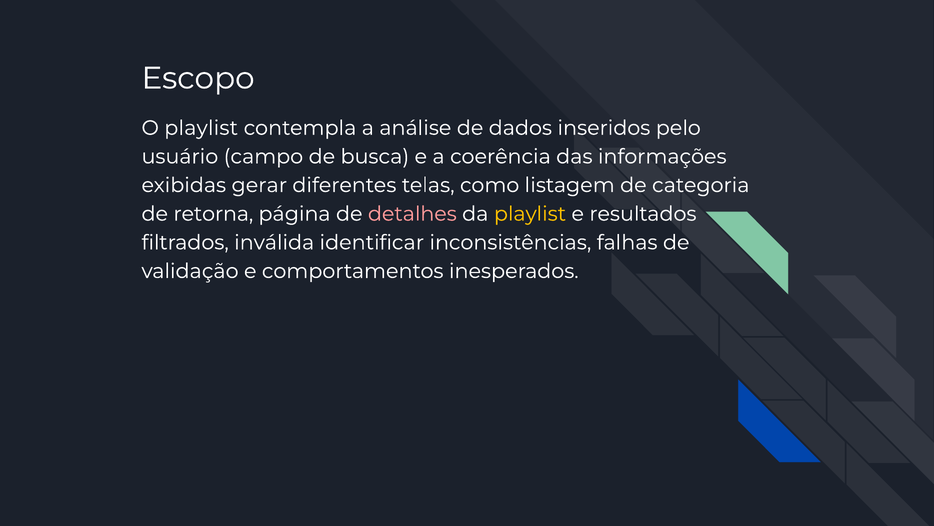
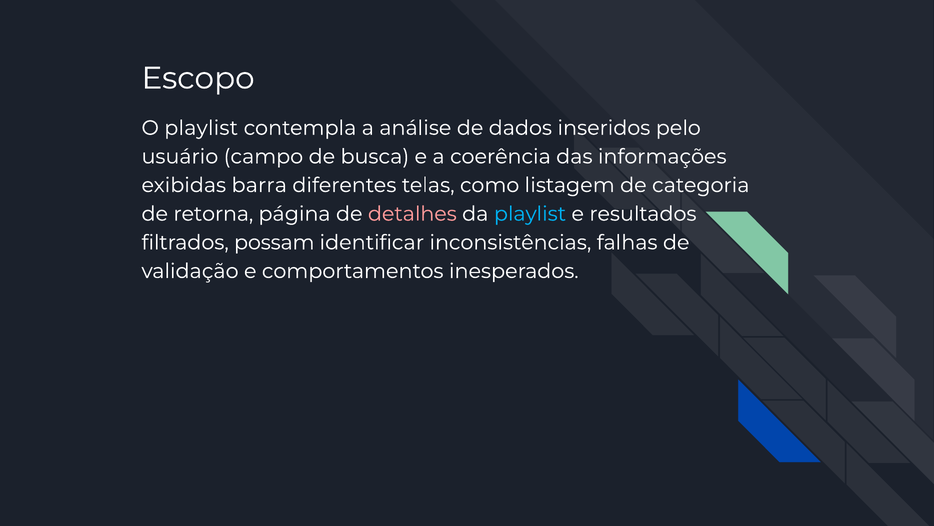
gerar: gerar -> barra (259, 185)
playlist colour: yellow -> light blue (530, 214)
inválida: inválida -> possam (274, 242)
